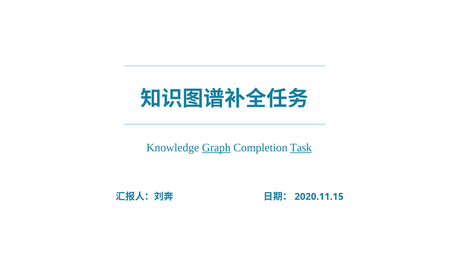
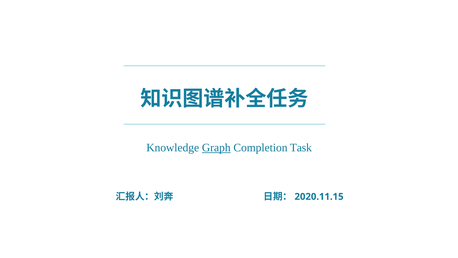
Task underline: present -> none (301, 147)
